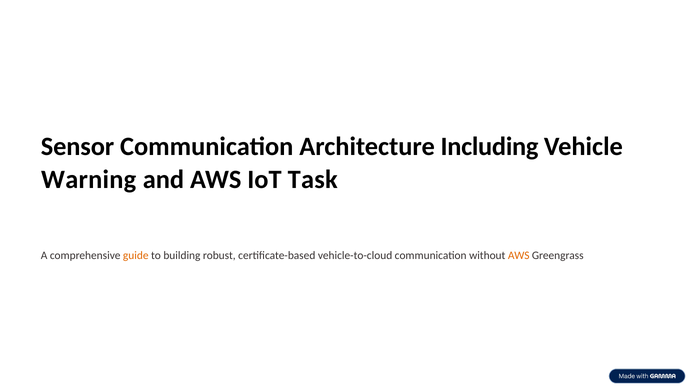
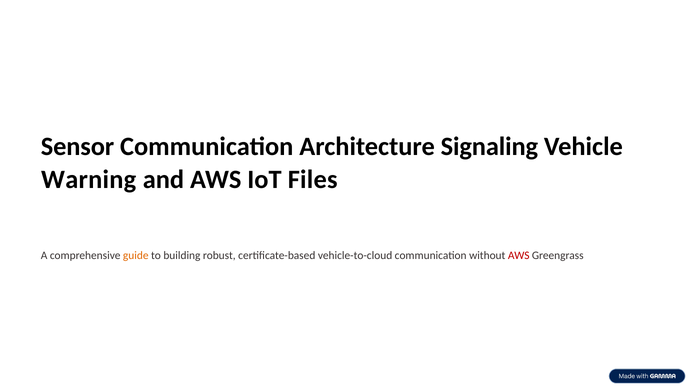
Including: Including -> Signaling (489, 146)
Task: Task -> Files (313, 179)
AWS colour: orange -> red (519, 255)
